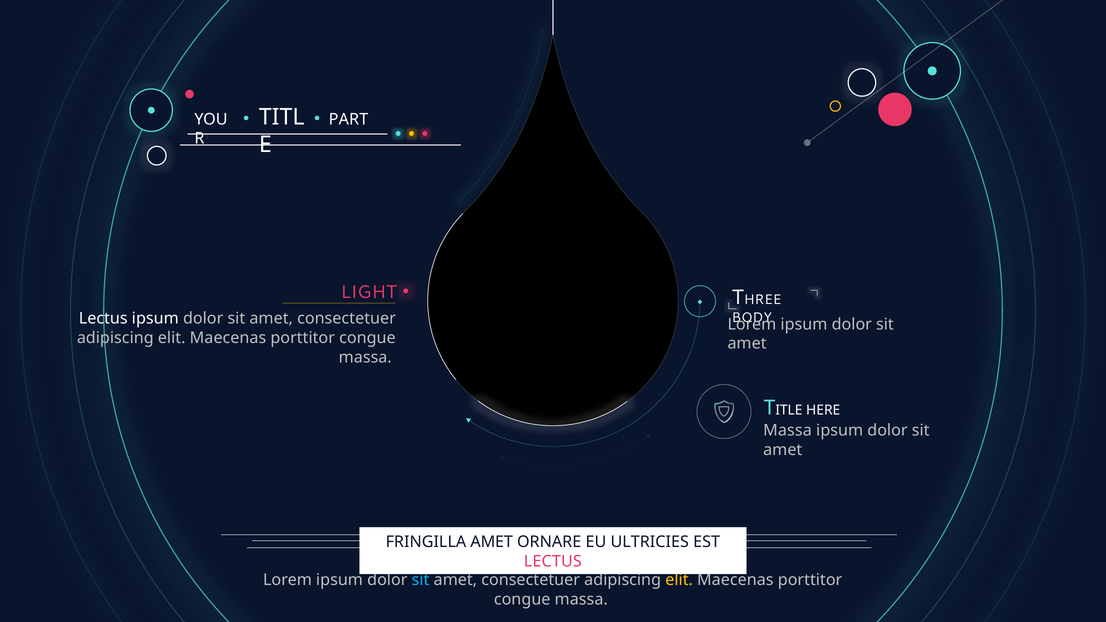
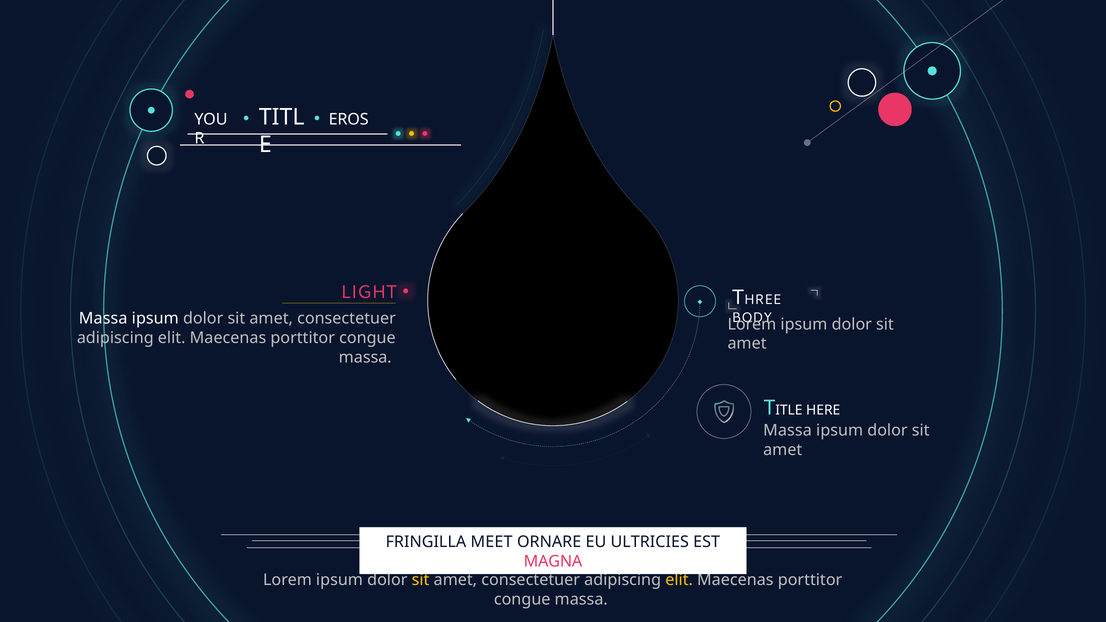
PART: PART -> EROS (349, 119)
Lectus: Lectus -> Massa (103, 319)
FRINGILLA AMET: AMET -> MEET (492, 542)
LECTUS: LECTUS -> MAGNA (553, 562)
sit colour: light blue -> yellow (421, 580)
